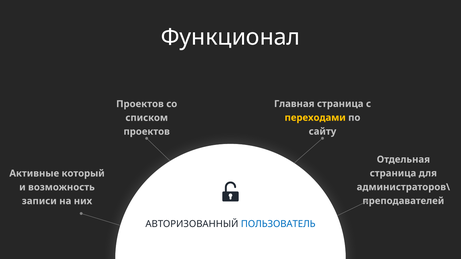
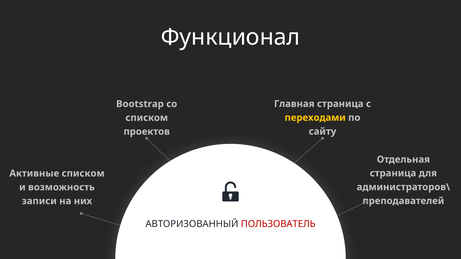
Проектов: Проектов -> Bootstrap (140, 104)
Активные который: который -> списком (83, 174)
ПОЛЬЗОВАТЕЛЬ colour: blue -> red (278, 224)
